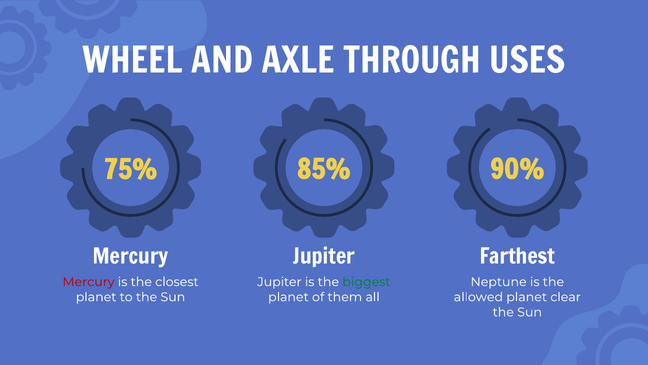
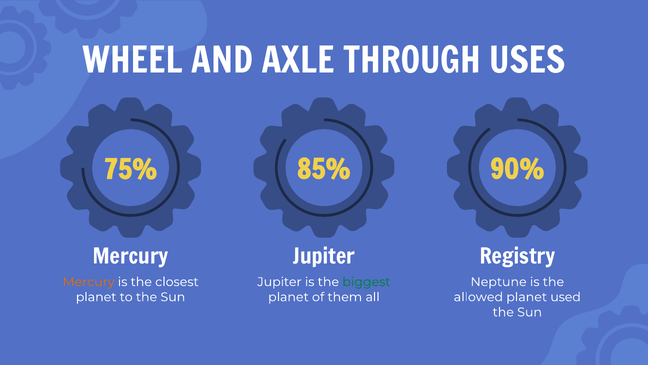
Farthest: Farthest -> Registry (517, 256)
Mercury colour: red -> orange (89, 282)
clear: clear -> used (566, 297)
